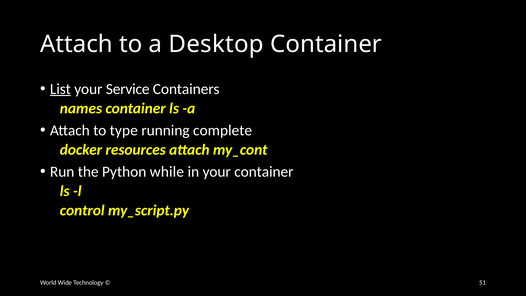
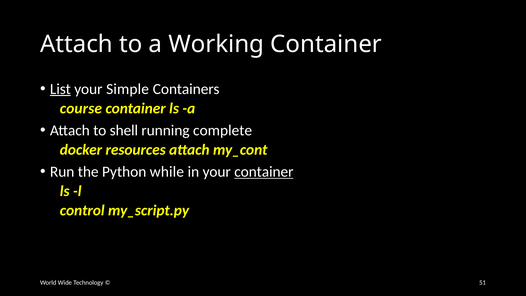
Desktop: Desktop -> Working (216, 44)
Service: Service -> Simple (128, 89)
names: names -> course (81, 108)
type: type -> shell (124, 130)
container underline: none -> present (264, 172)
